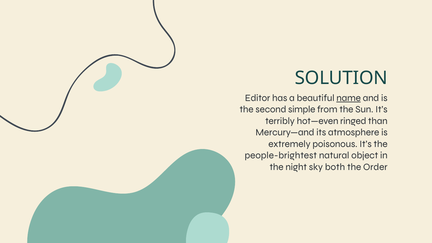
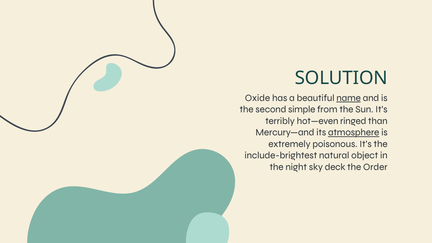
Editor: Editor -> Oxide (258, 98)
atmosphere underline: none -> present (354, 132)
people-brightest: people-brightest -> include-brightest (281, 155)
both: both -> deck (335, 167)
